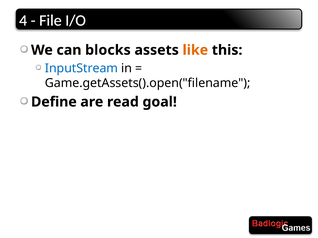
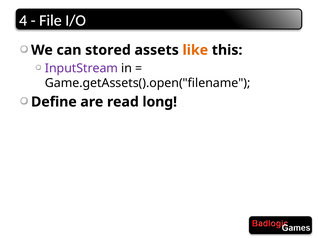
blocks: blocks -> stored (108, 50)
InputStream colour: blue -> purple (81, 68)
goal: goal -> long (160, 102)
